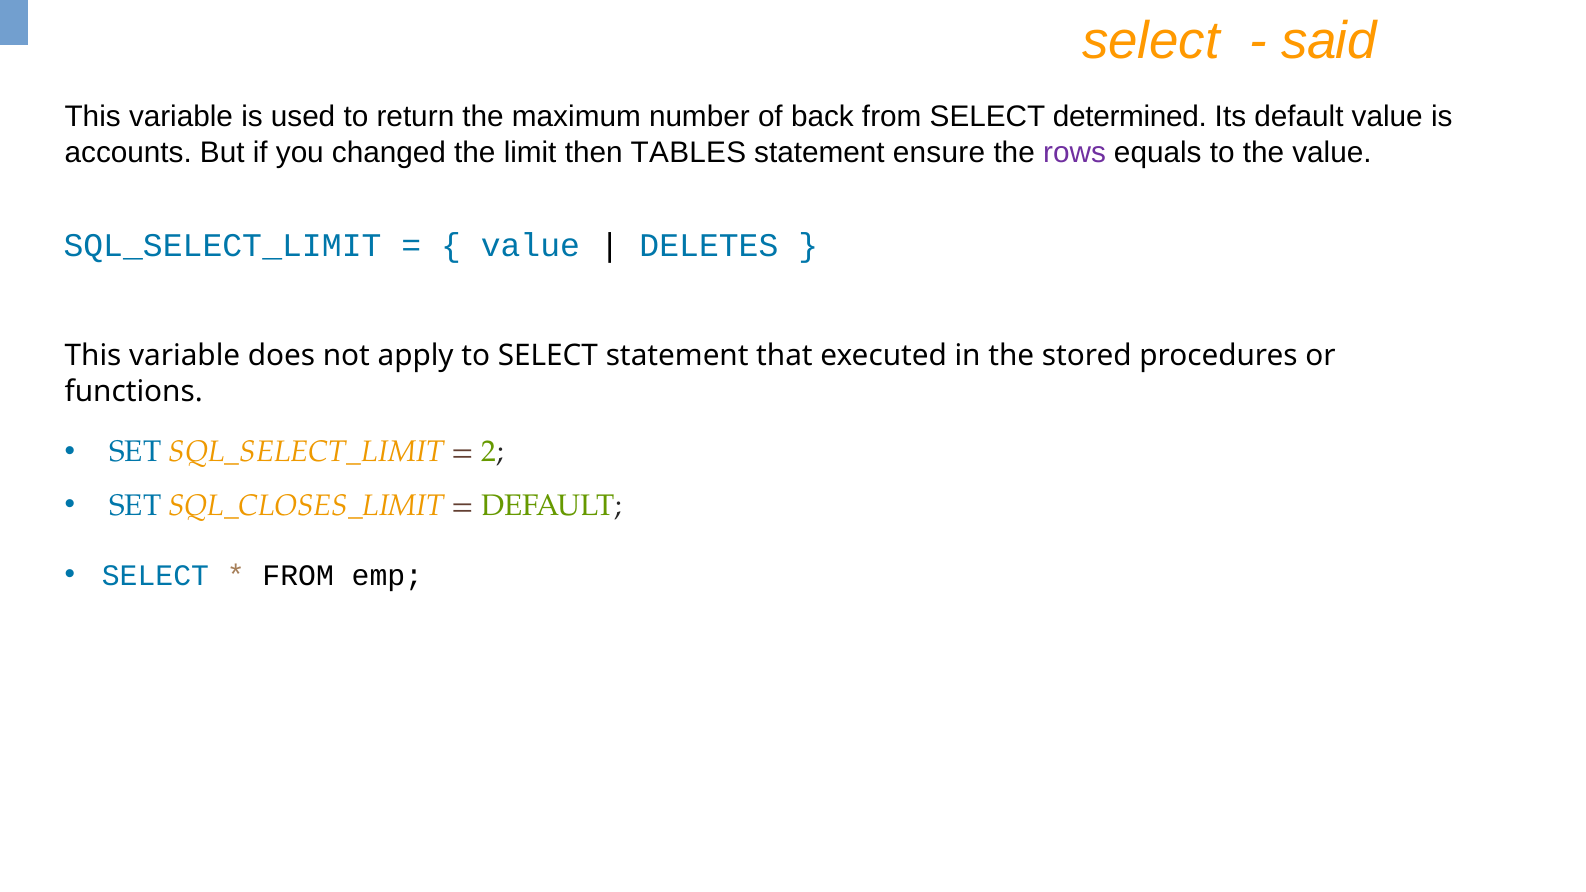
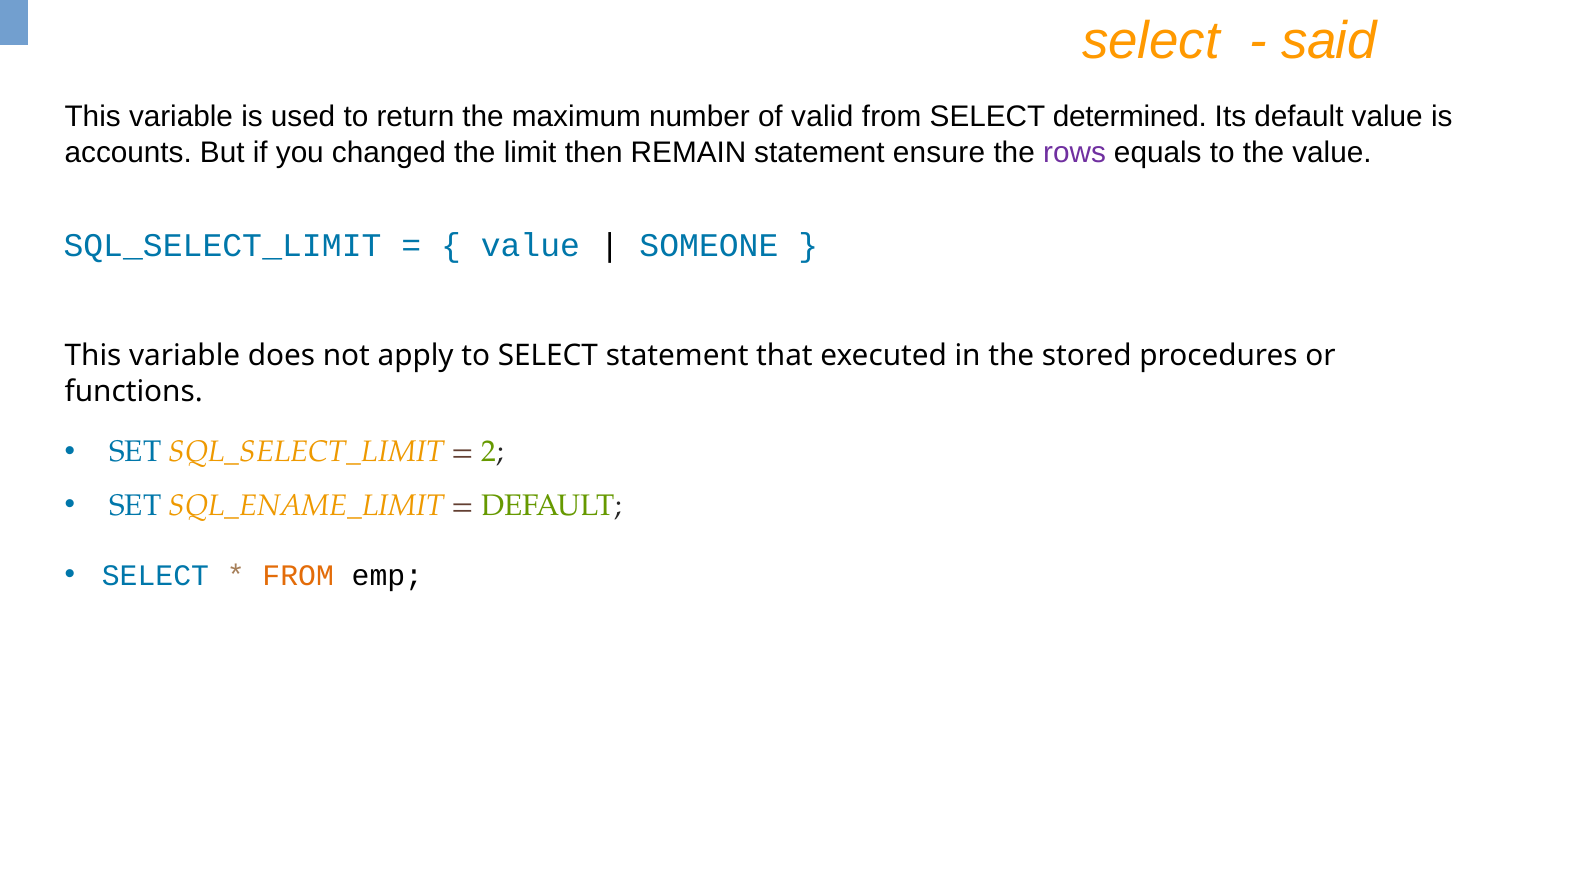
back: back -> valid (822, 117)
TABLES: TABLES -> REMAIN (689, 153)
DELETES: DELETES -> SOMEONE (709, 246)
SQL_CLOSES_LIMIT: SQL_CLOSES_LIMIT -> SQL_ENAME_LIMIT (307, 506)
FROM colour: black -> orange (298, 576)
